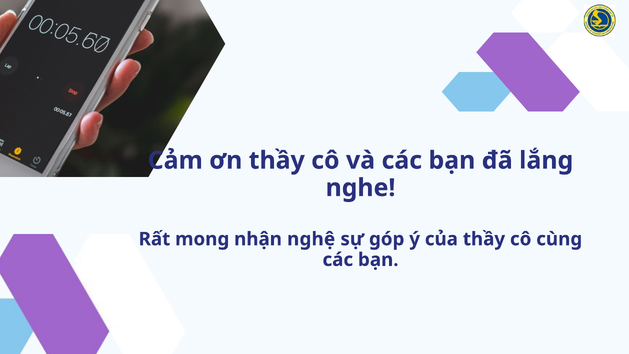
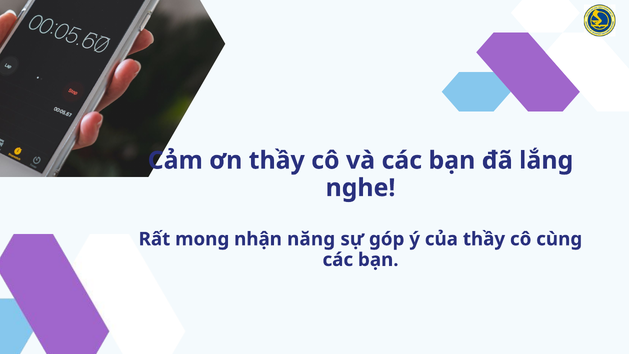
nghệ: nghệ -> năng (311, 239)
